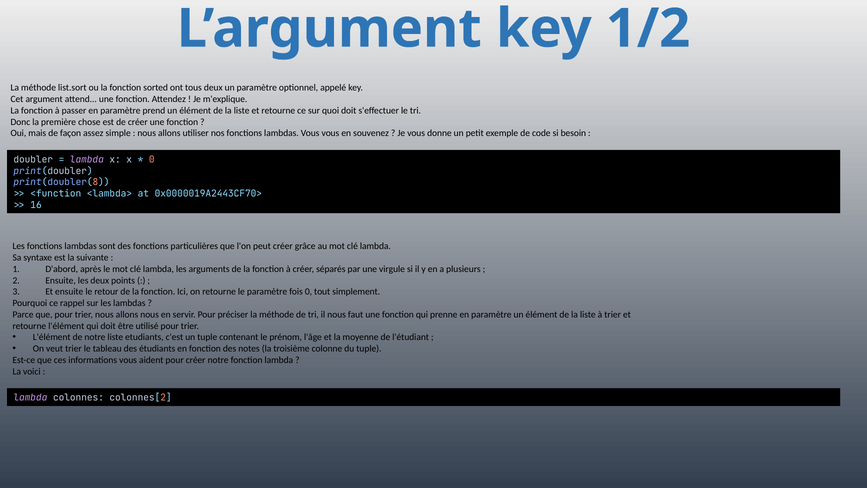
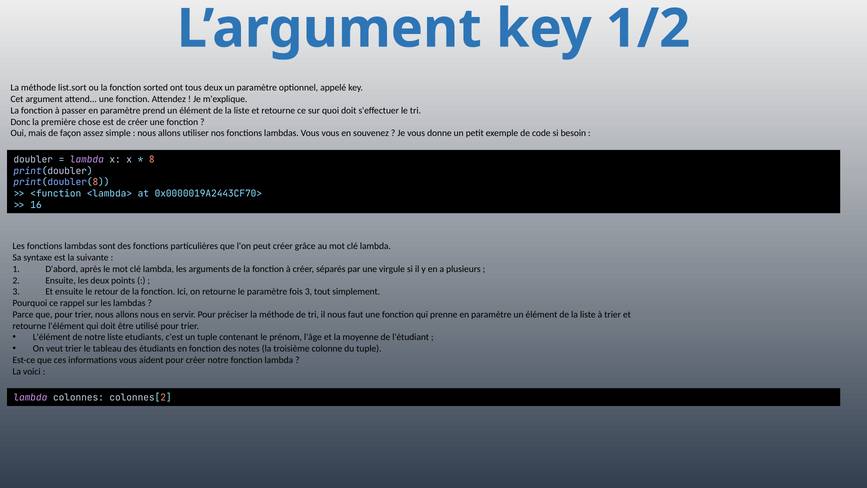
0: 0 -> 8 (152, 159)
fois 0: 0 -> 3 (308, 292)
